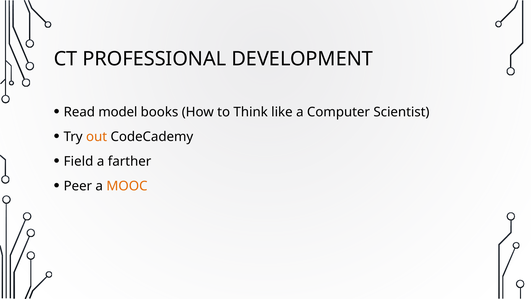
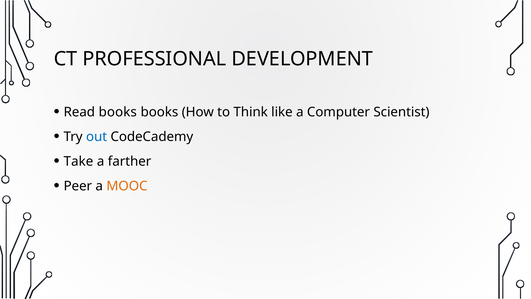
Read model: model -> books (118, 112)
out colour: orange -> blue (97, 137)
Field: Field -> Take (78, 161)
